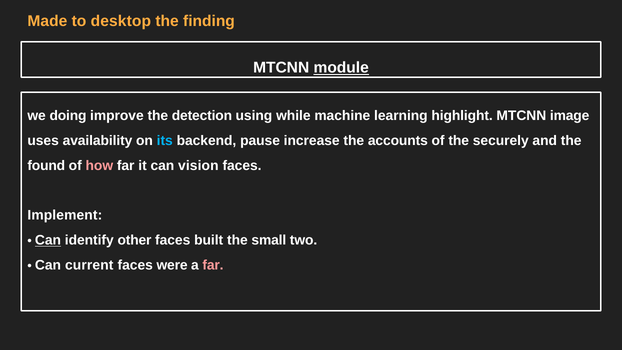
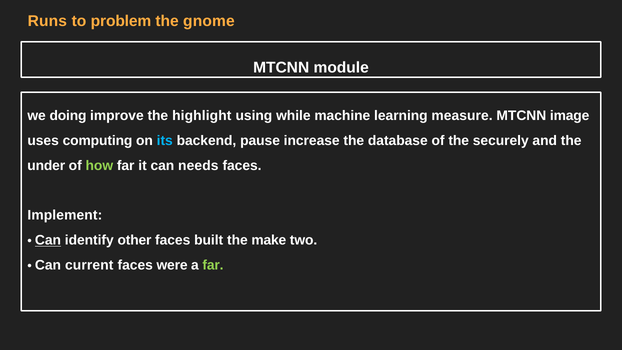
Made: Made -> Runs (47, 21)
desktop: desktop -> problem (121, 21)
finding: finding -> gnome (209, 21)
module underline: present -> none (341, 68)
detection: detection -> highlight (202, 116)
highlight: highlight -> measure (462, 116)
availability: availability -> computing (98, 141)
accounts: accounts -> database (398, 141)
found: found -> under (46, 166)
how colour: pink -> light green (99, 166)
vision: vision -> needs (198, 166)
small: small -> make (269, 240)
far colour: pink -> light green (213, 265)
